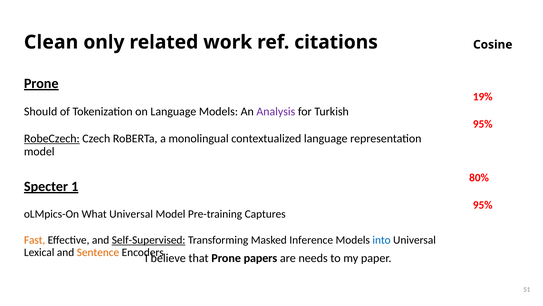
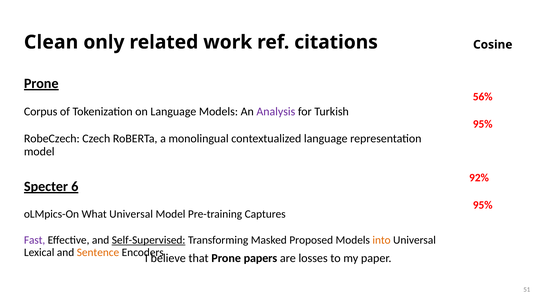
19%: 19% -> 56% (483, 97)
Should: Should -> Corpus (41, 111)
RobeCzech underline: present -> none (52, 138)
80%: 80% -> 92% (479, 177)
1: 1 -> 6 (75, 186)
Fast colour: orange -> purple (35, 240)
Inference: Inference -> Proposed (311, 240)
into colour: blue -> orange (382, 240)
needs: needs -> losses (313, 258)
